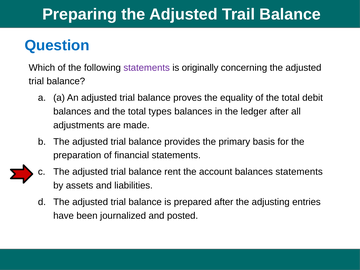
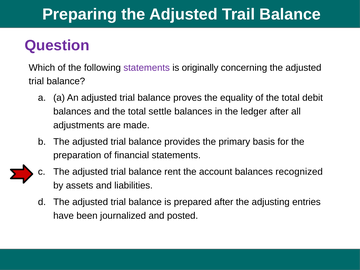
Question colour: blue -> purple (57, 46)
types: types -> settle (160, 111)
balances statements: statements -> recognized (299, 172)
